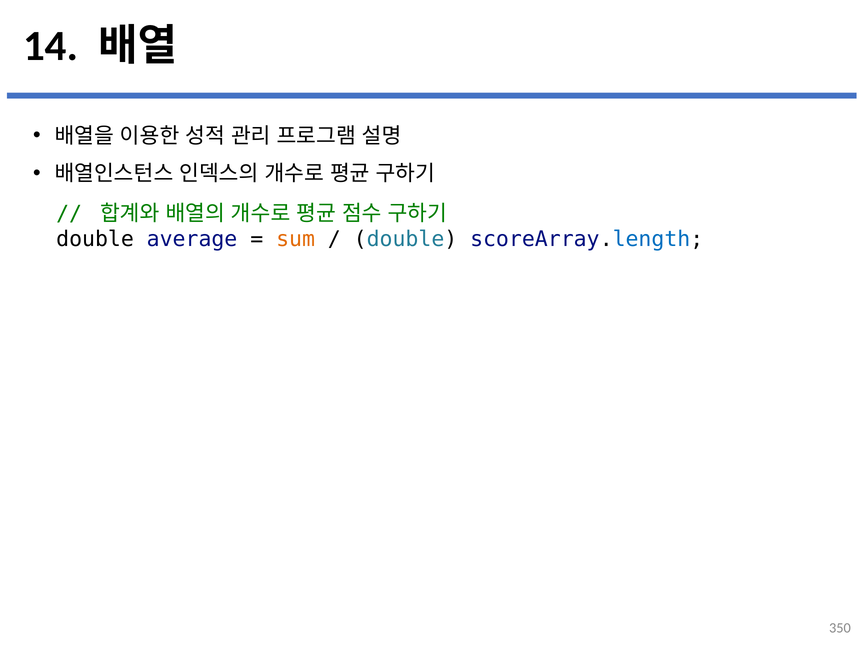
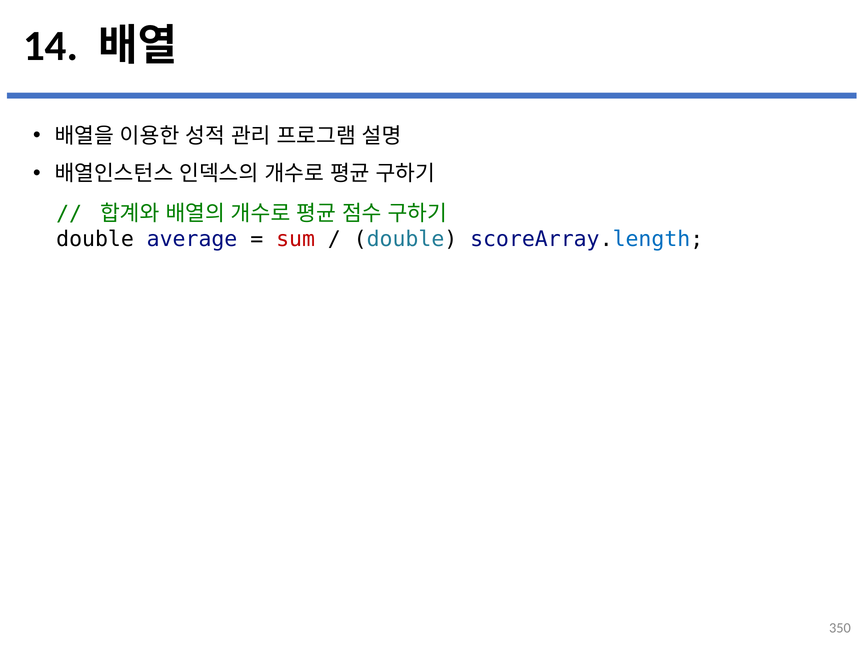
sum colour: orange -> red (296, 240)
